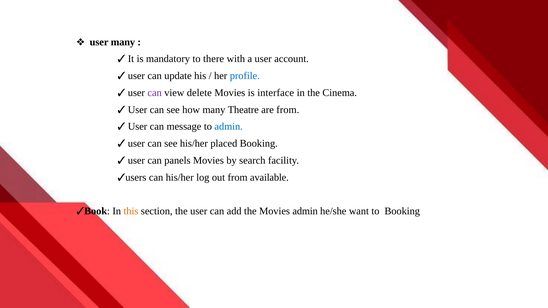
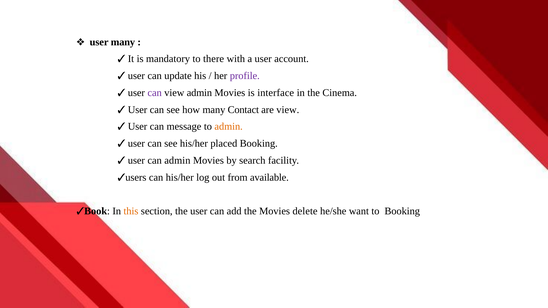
profile colour: blue -> purple (245, 76)
view delete: delete -> admin (199, 93)
Theatre: Theatre -> Contact (243, 110)
are from: from -> view (288, 110)
admin colour: blue -> orange (229, 127)
can panels: panels -> admin (177, 161)
Movies admin: admin -> delete (305, 211)
